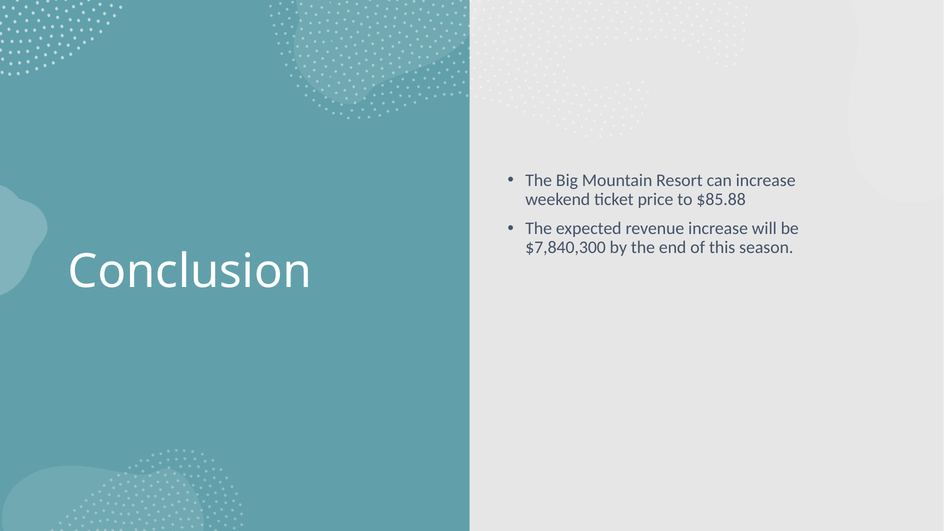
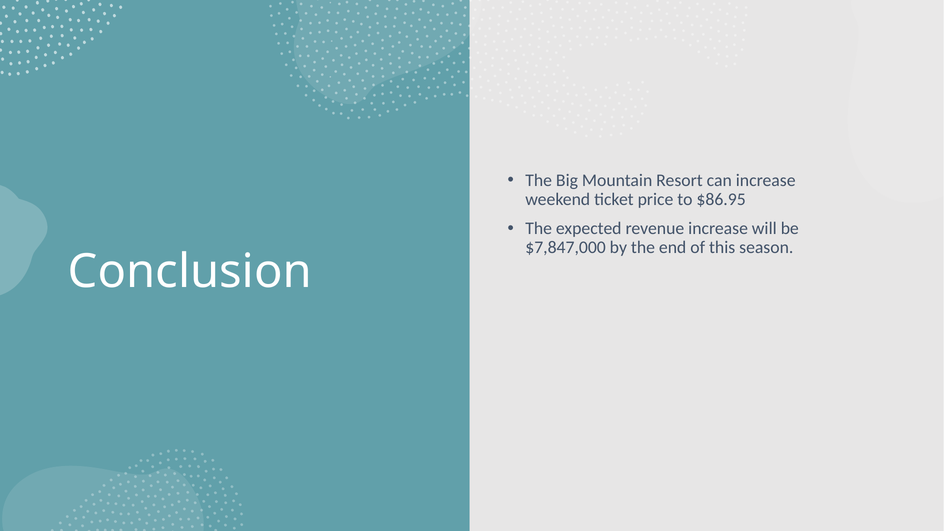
$85.88: $85.88 -> $86.95 (721, 199)
$7,840,300: $7,840,300 -> $7,847,000 (566, 248)
